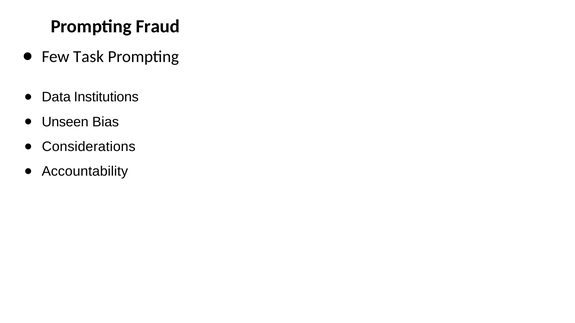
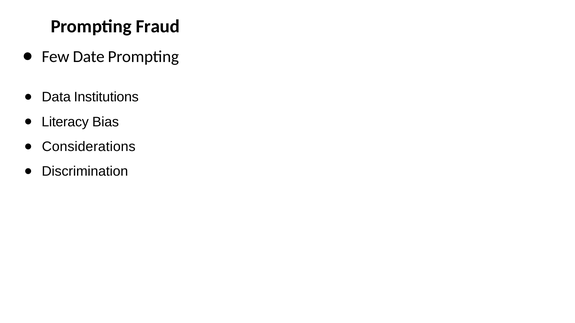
Task: Task -> Date (89, 57)
Unseen: Unseen -> Literacy (65, 122)
Accountability: Accountability -> Discrimination (85, 172)
